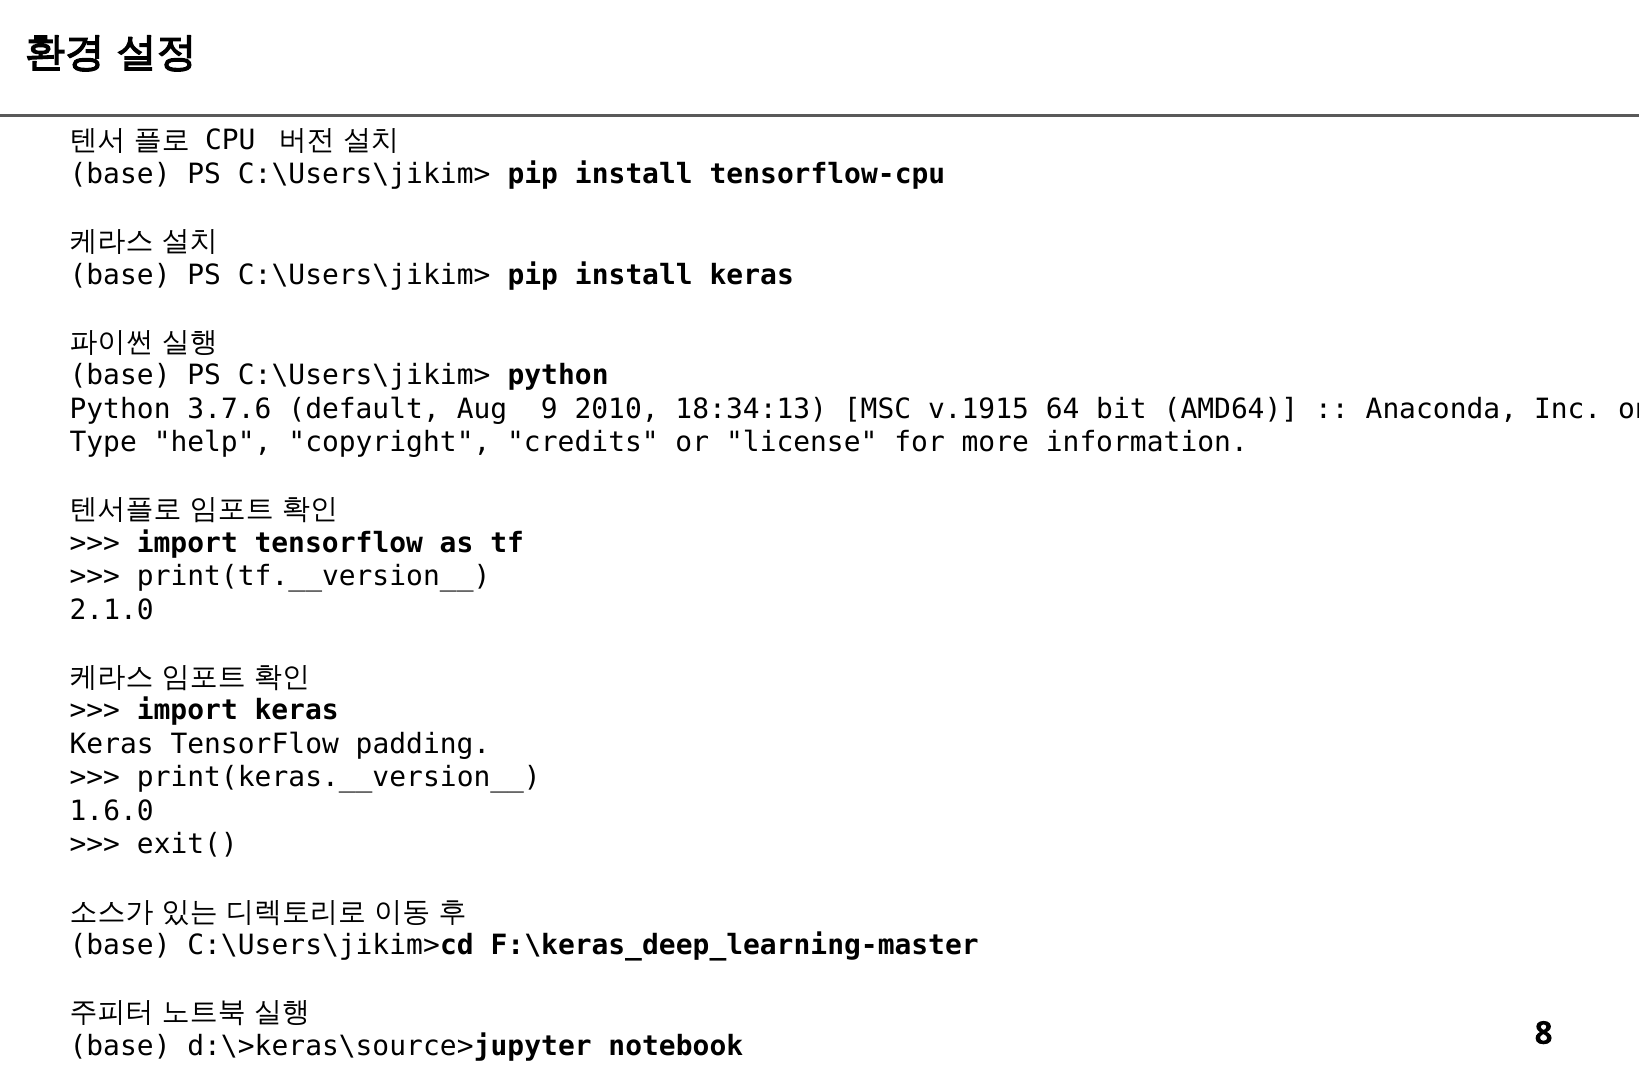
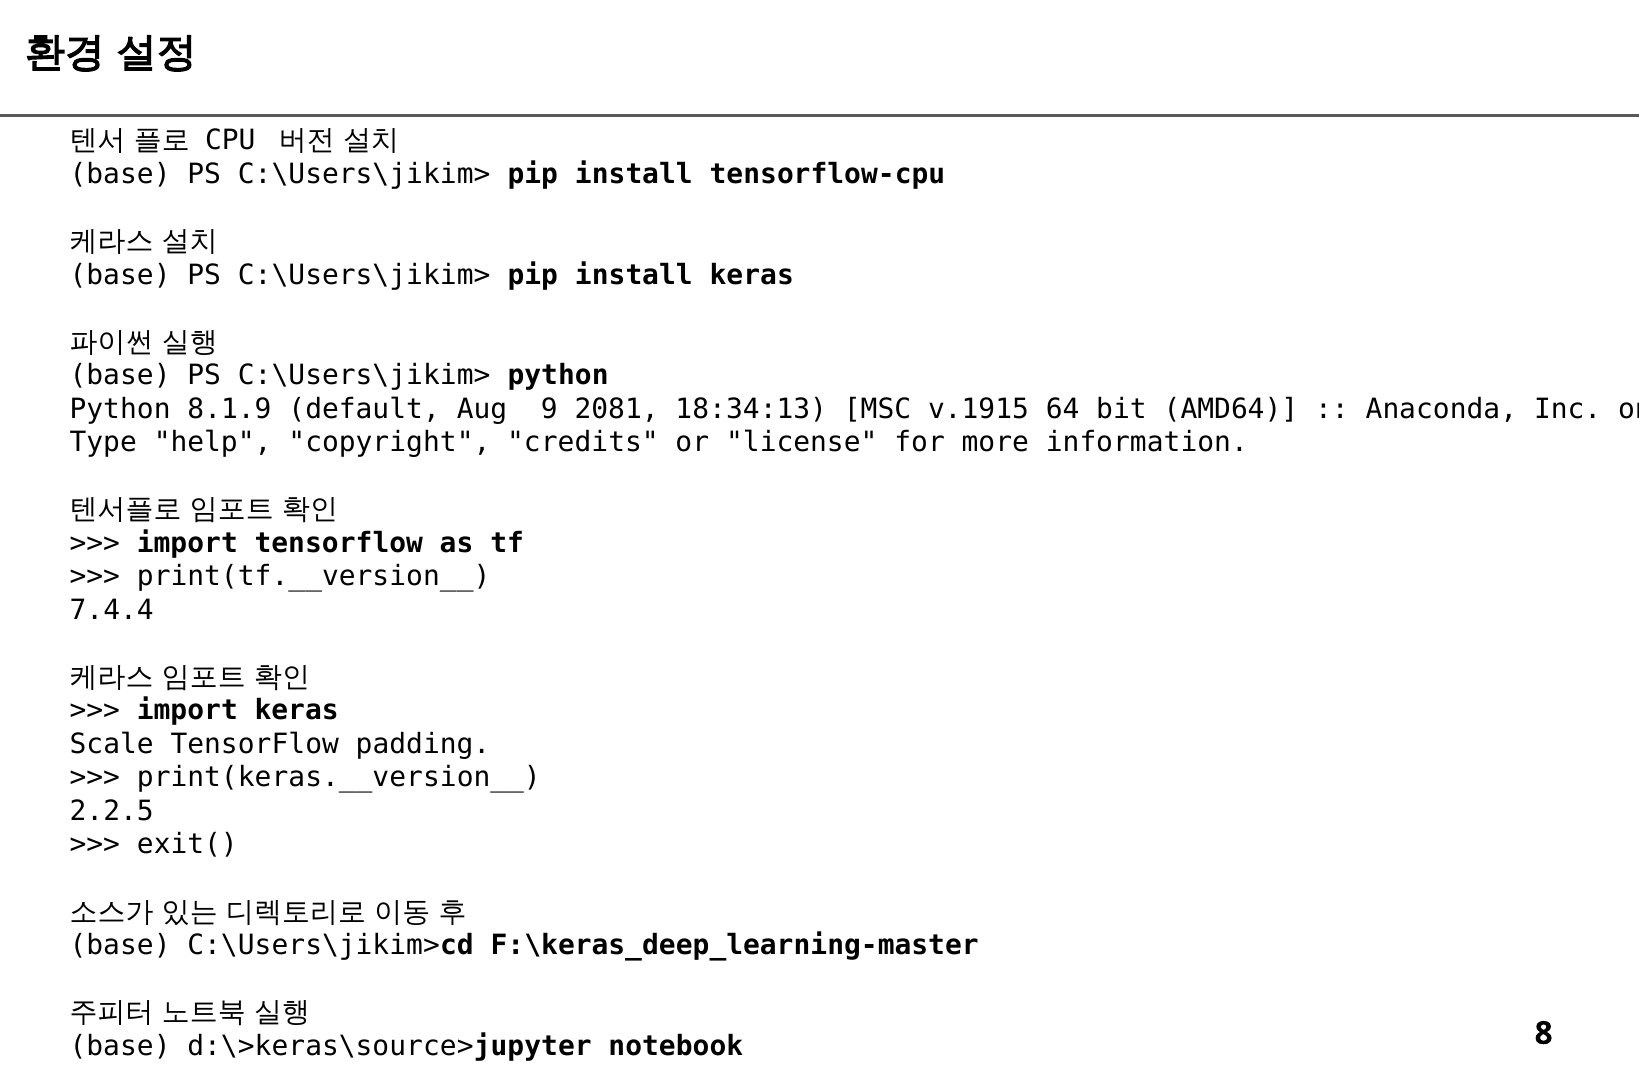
3.7.6: 3.7.6 -> 8.1.9 (229, 409)
2010: 2010 -> 2081 (617, 409)
2.1.0: 2.1.0 -> 7.4.4 (112, 610)
Keras: Keras -> Scale (112, 744)
1.6.0: 1.6.0 -> 2.2.5 (112, 811)
